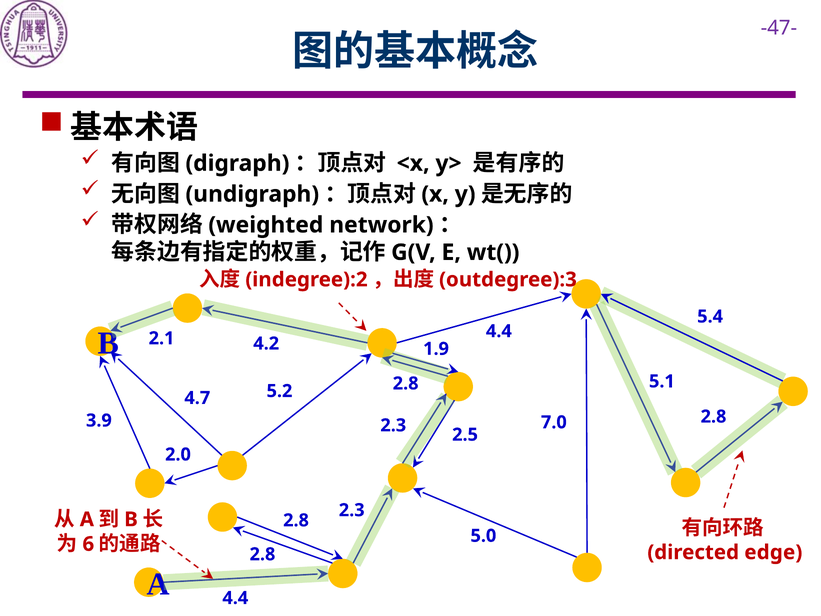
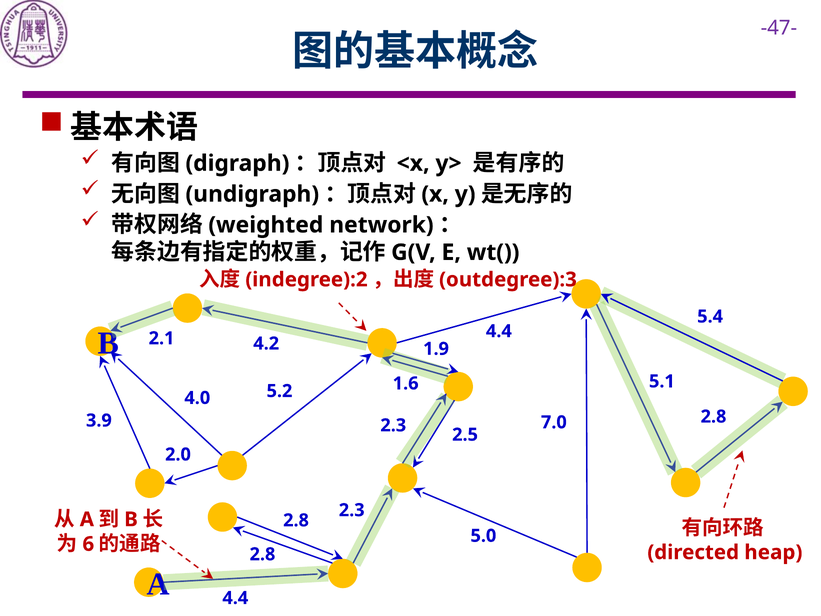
2.8: 2.8 -> 1.6 (406, 383)
4.7: 4.7 -> 4.0 (197, 398)
edge: edge -> heap (773, 552)
